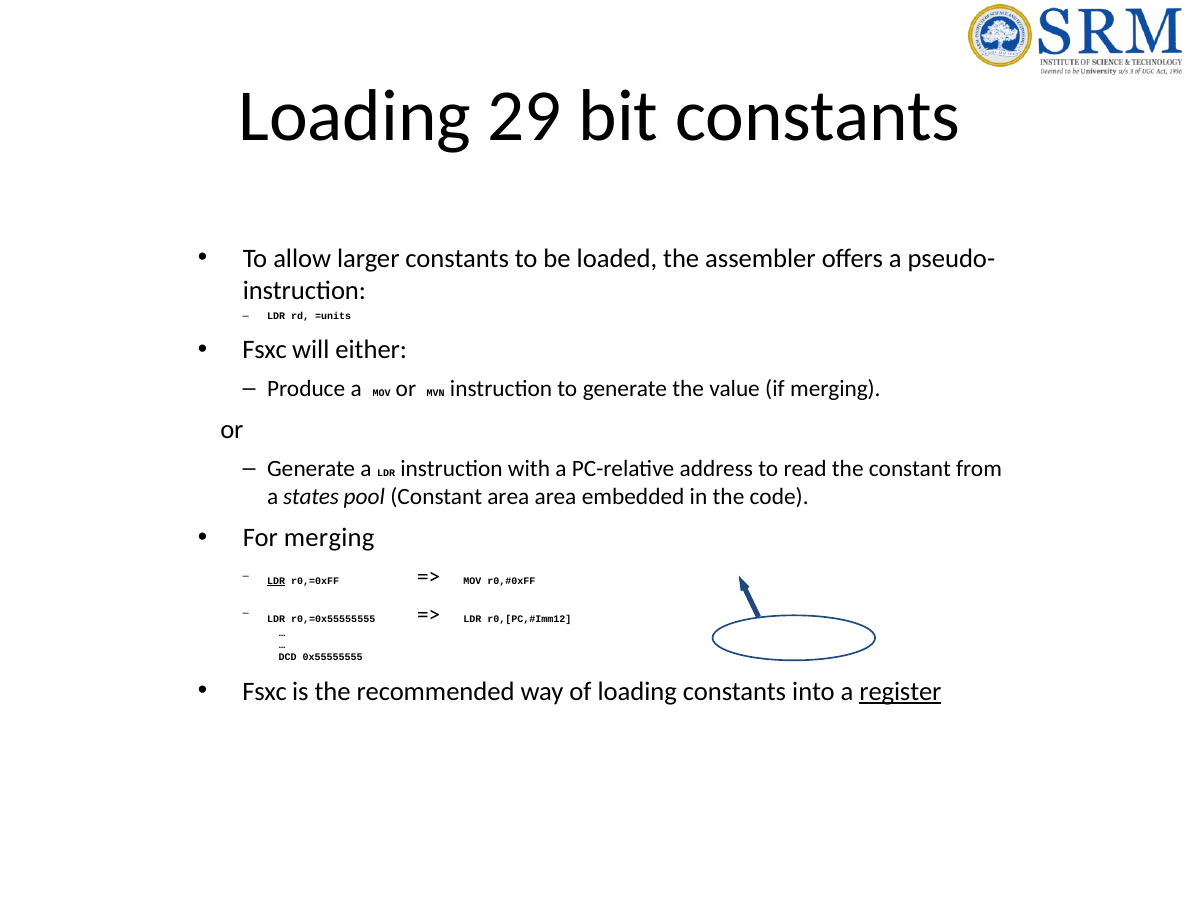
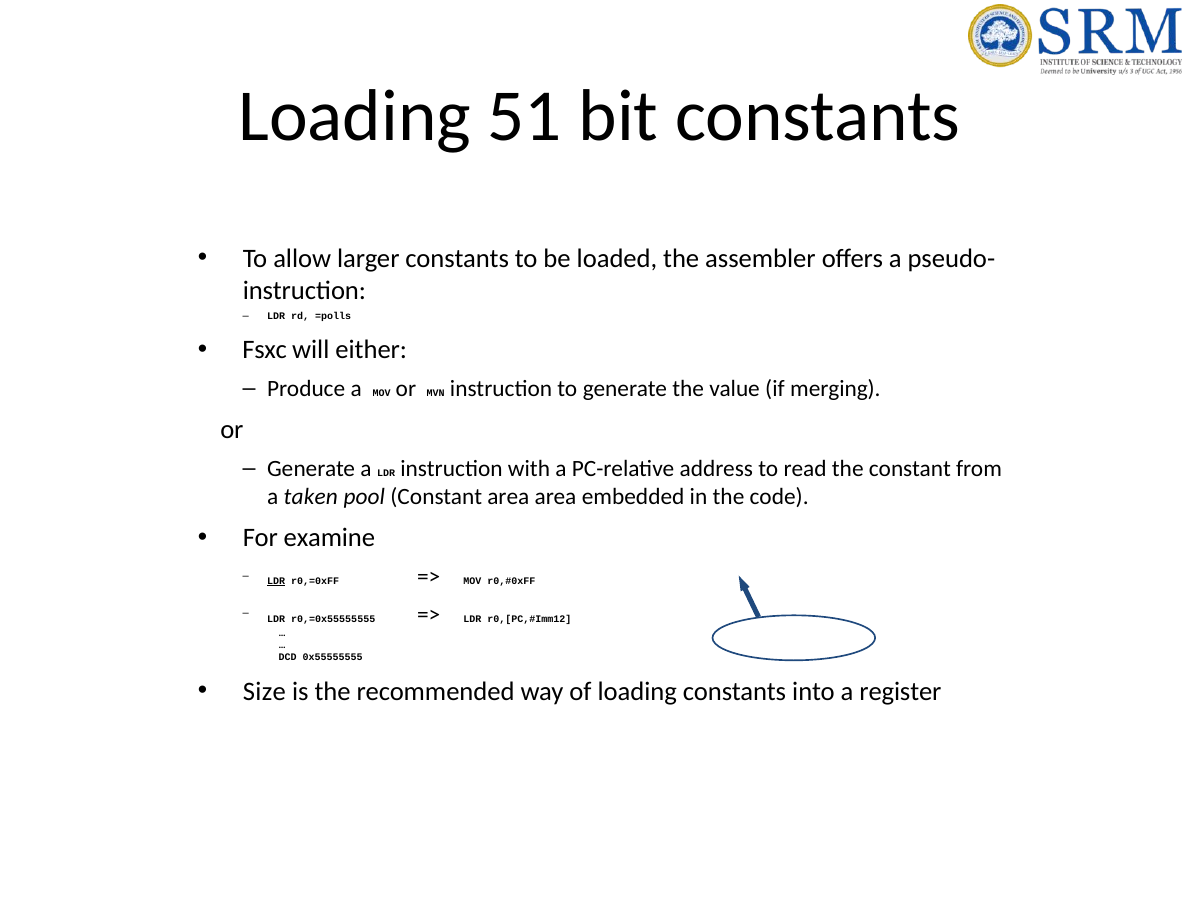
29: 29 -> 51 (525, 116)
=units: =units -> =polls (333, 316)
states: states -> taken (311, 497)
For merging: merging -> examine (329, 538)
Fsxc: Fsxc -> Size (264, 691)
register underline: present -> none (900, 691)
